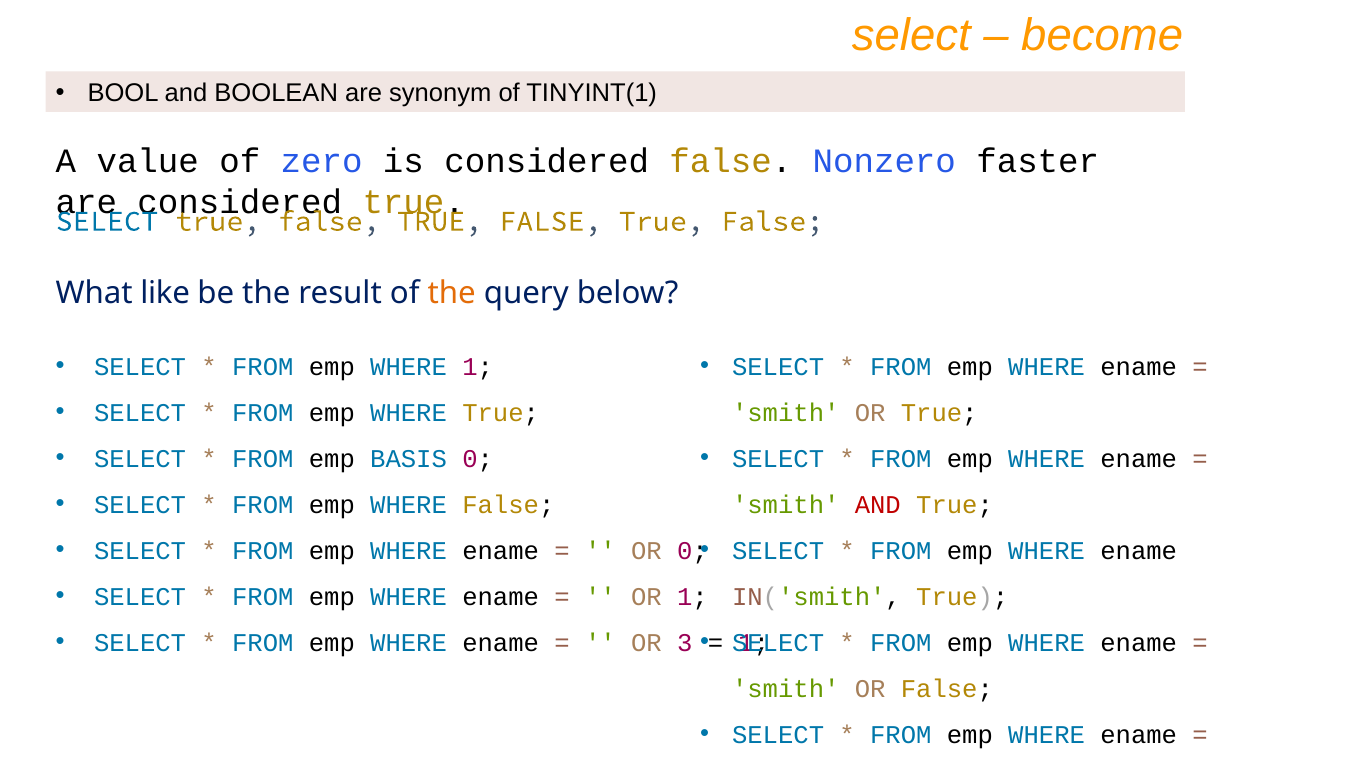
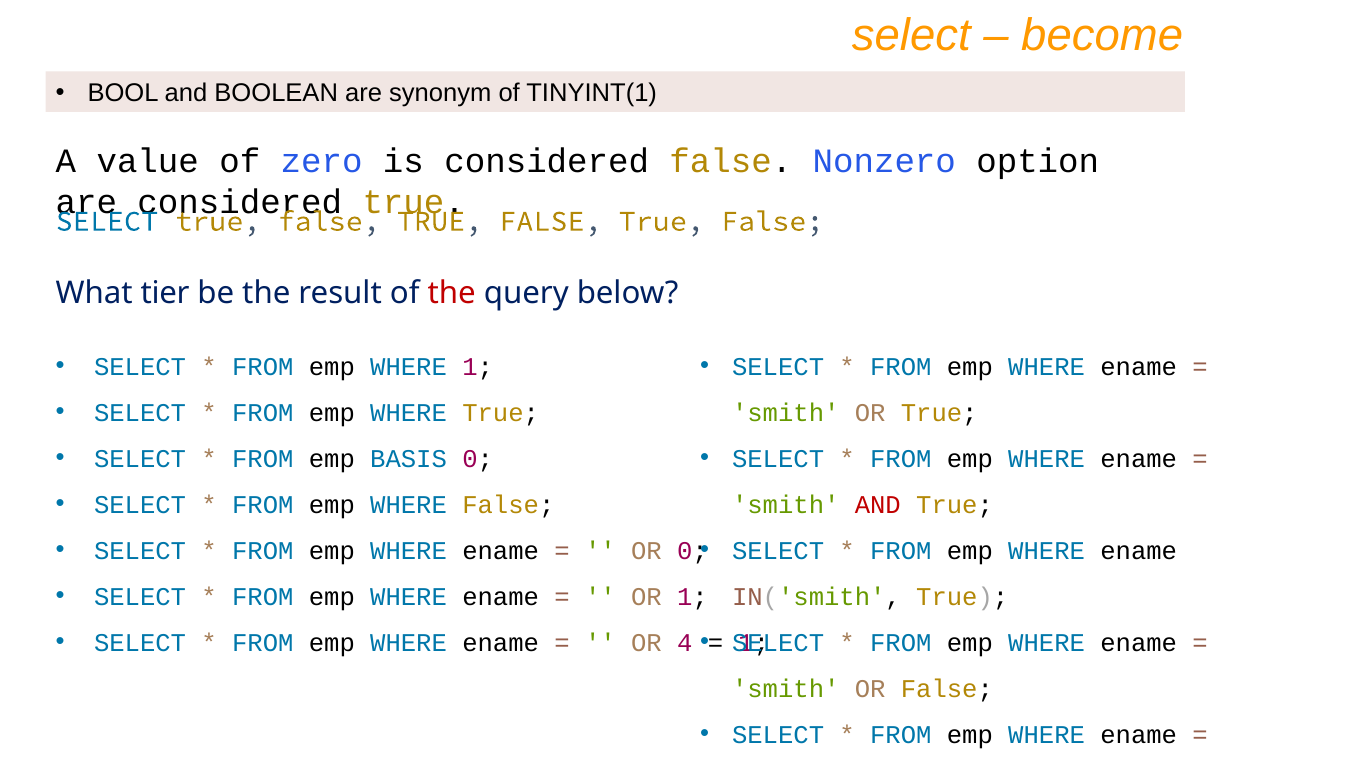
faster: faster -> option (1038, 161)
like: like -> tier (165, 293)
the colour: orange -> red (452, 293)
3: 3 -> 4 (685, 643)
